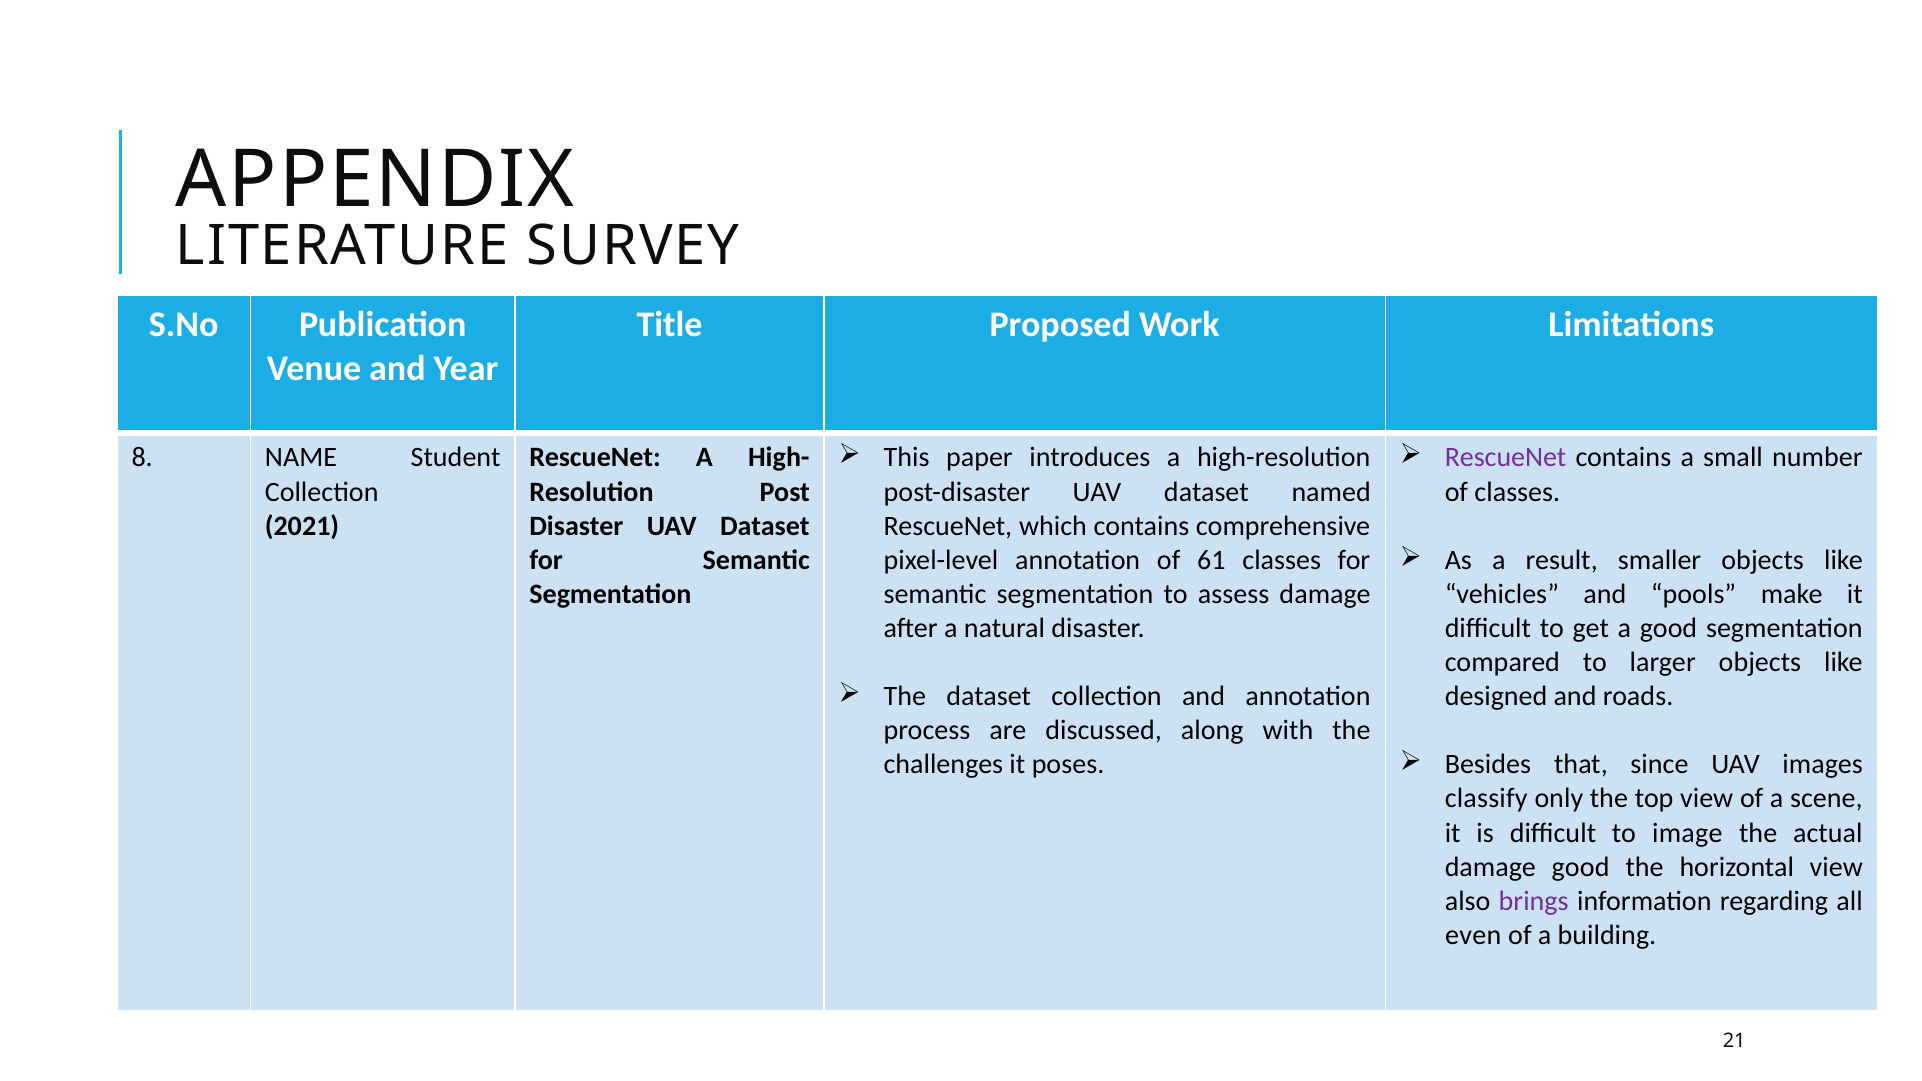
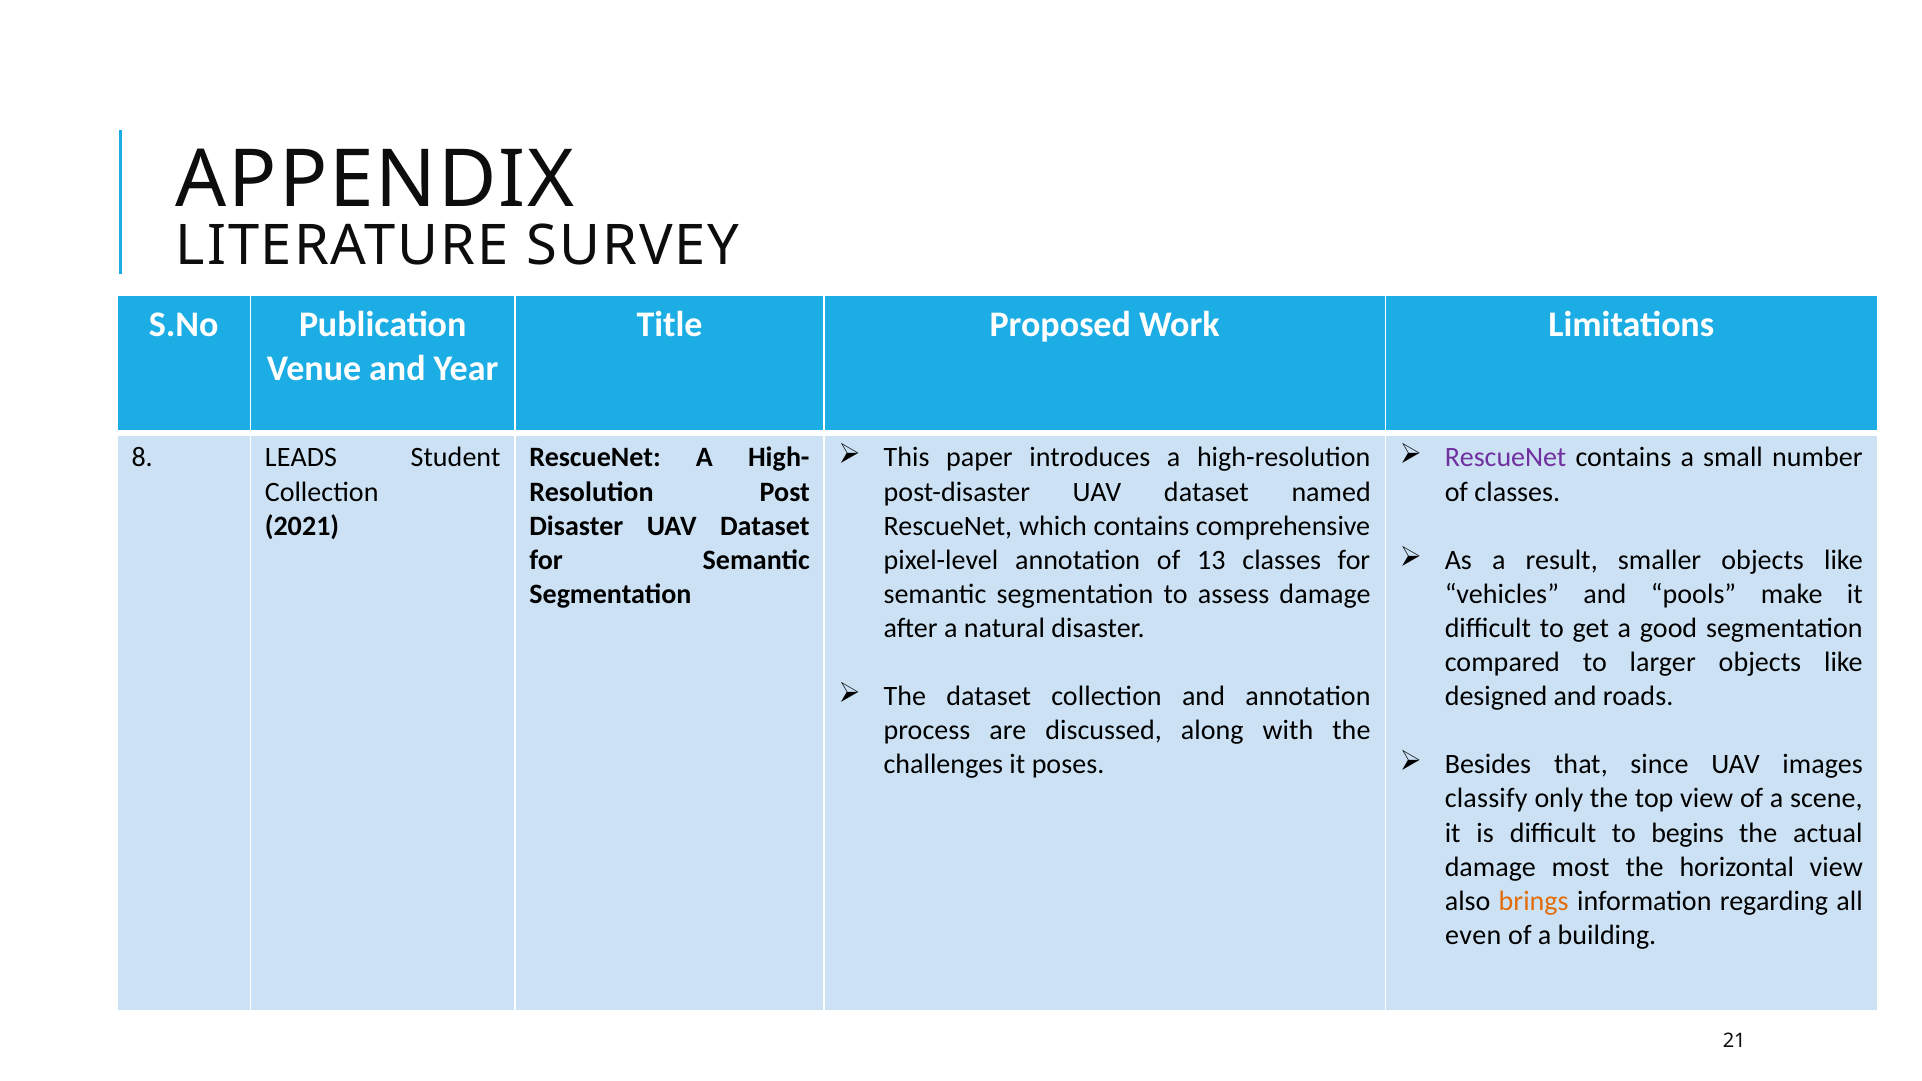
NAME: NAME -> LEADS (301, 458)
61: 61 -> 13 (1211, 560)
image: image -> begins (1688, 833)
damage good: good -> most (1581, 867)
brings colour: purple -> orange (1534, 901)
